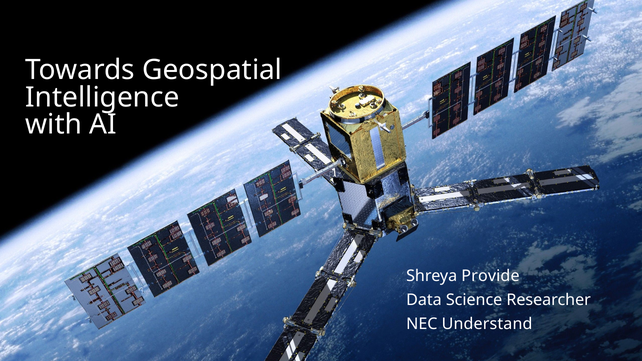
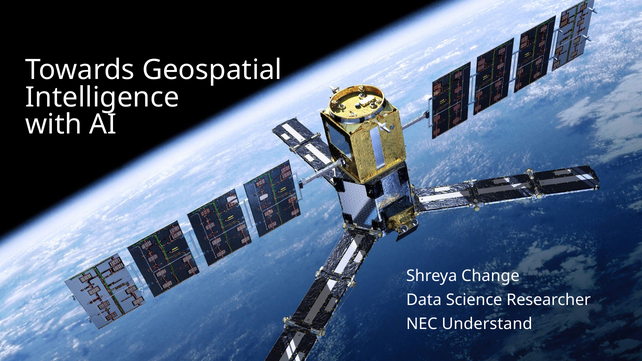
Provide: Provide -> Change (491, 276)
